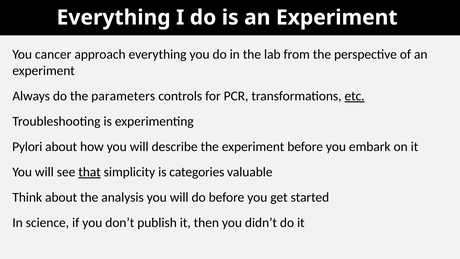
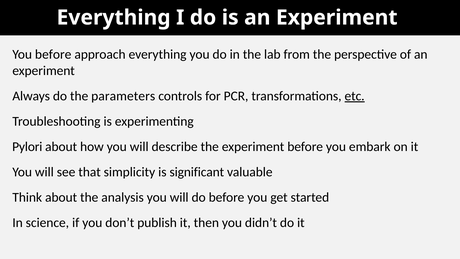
You cancer: cancer -> before (53, 55)
that underline: present -> none (90, 172)
categories: categories -> significant (197, 172)
